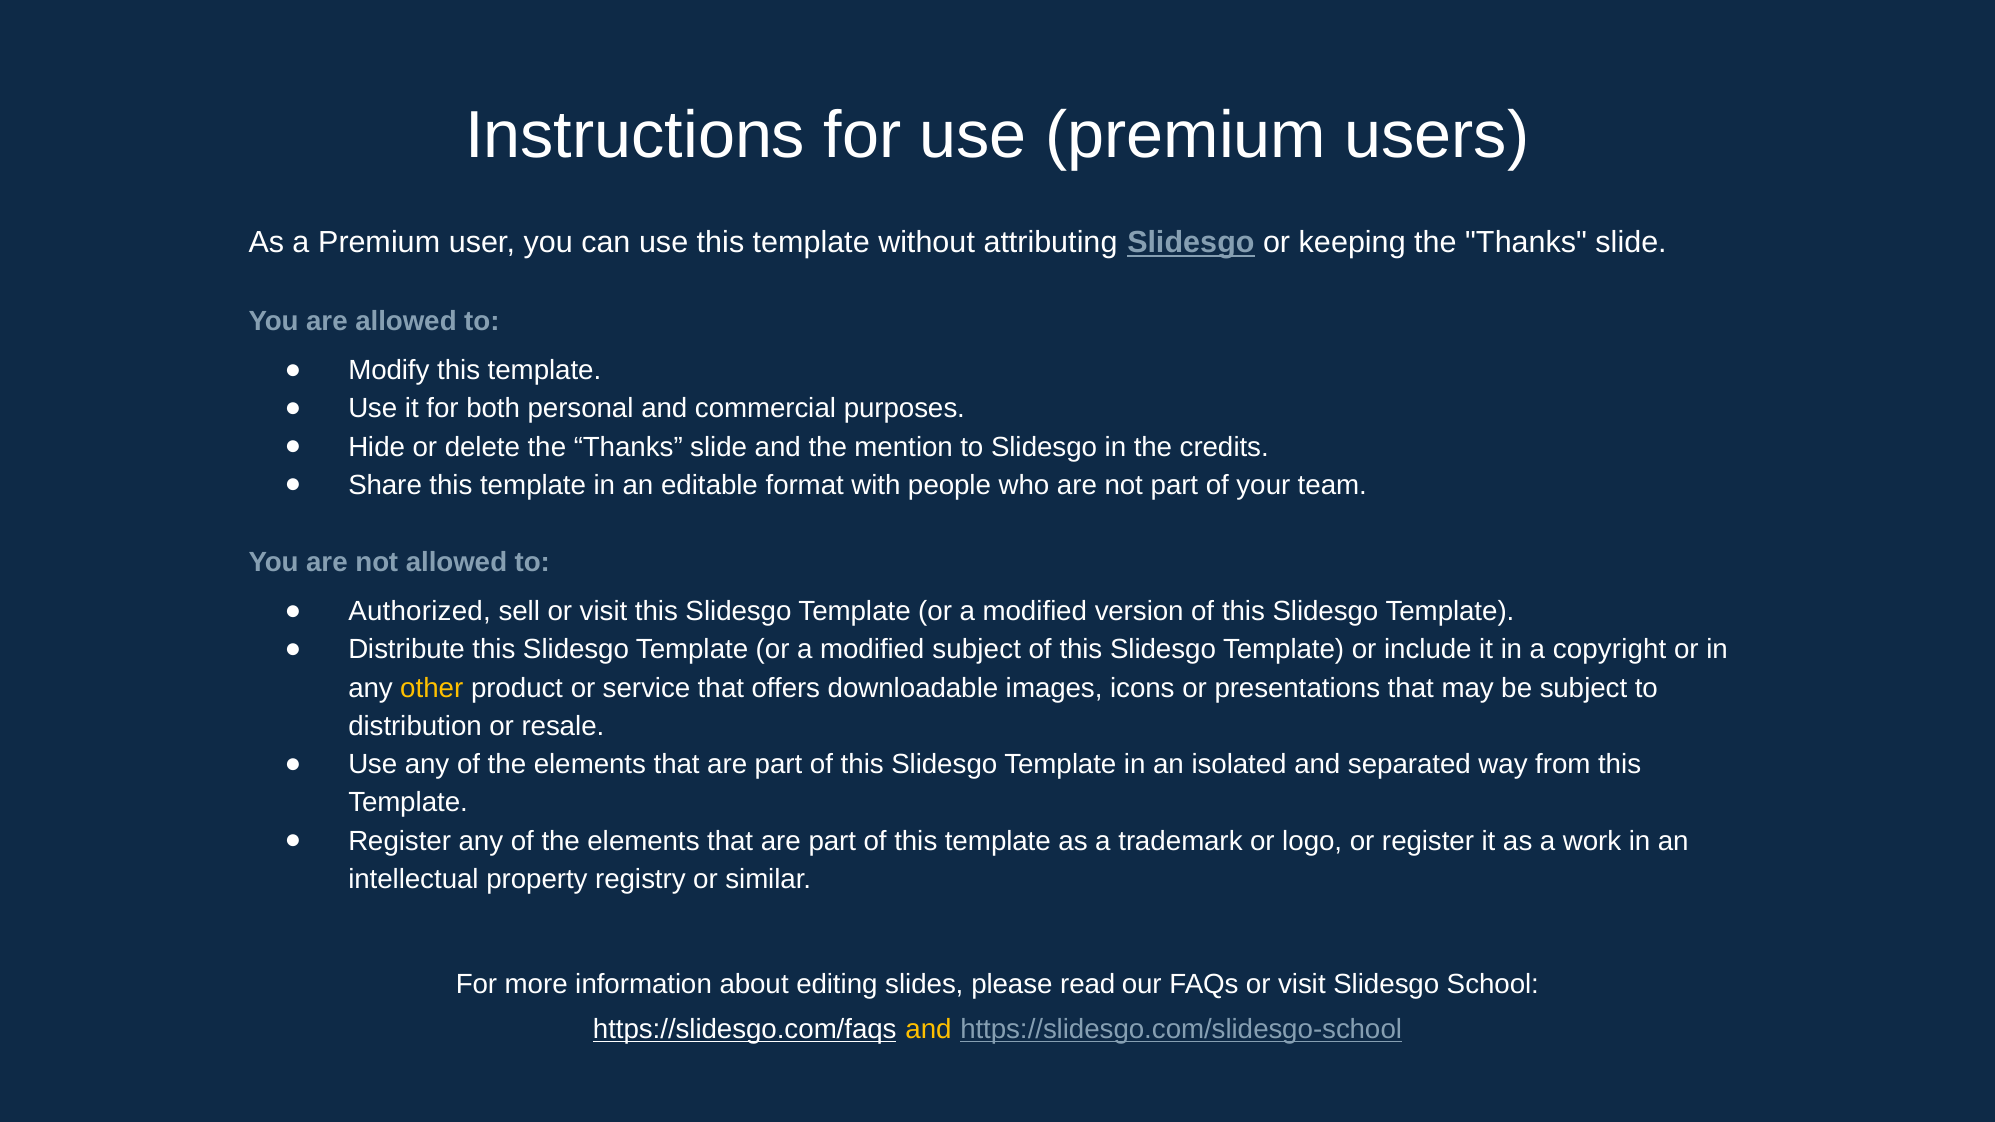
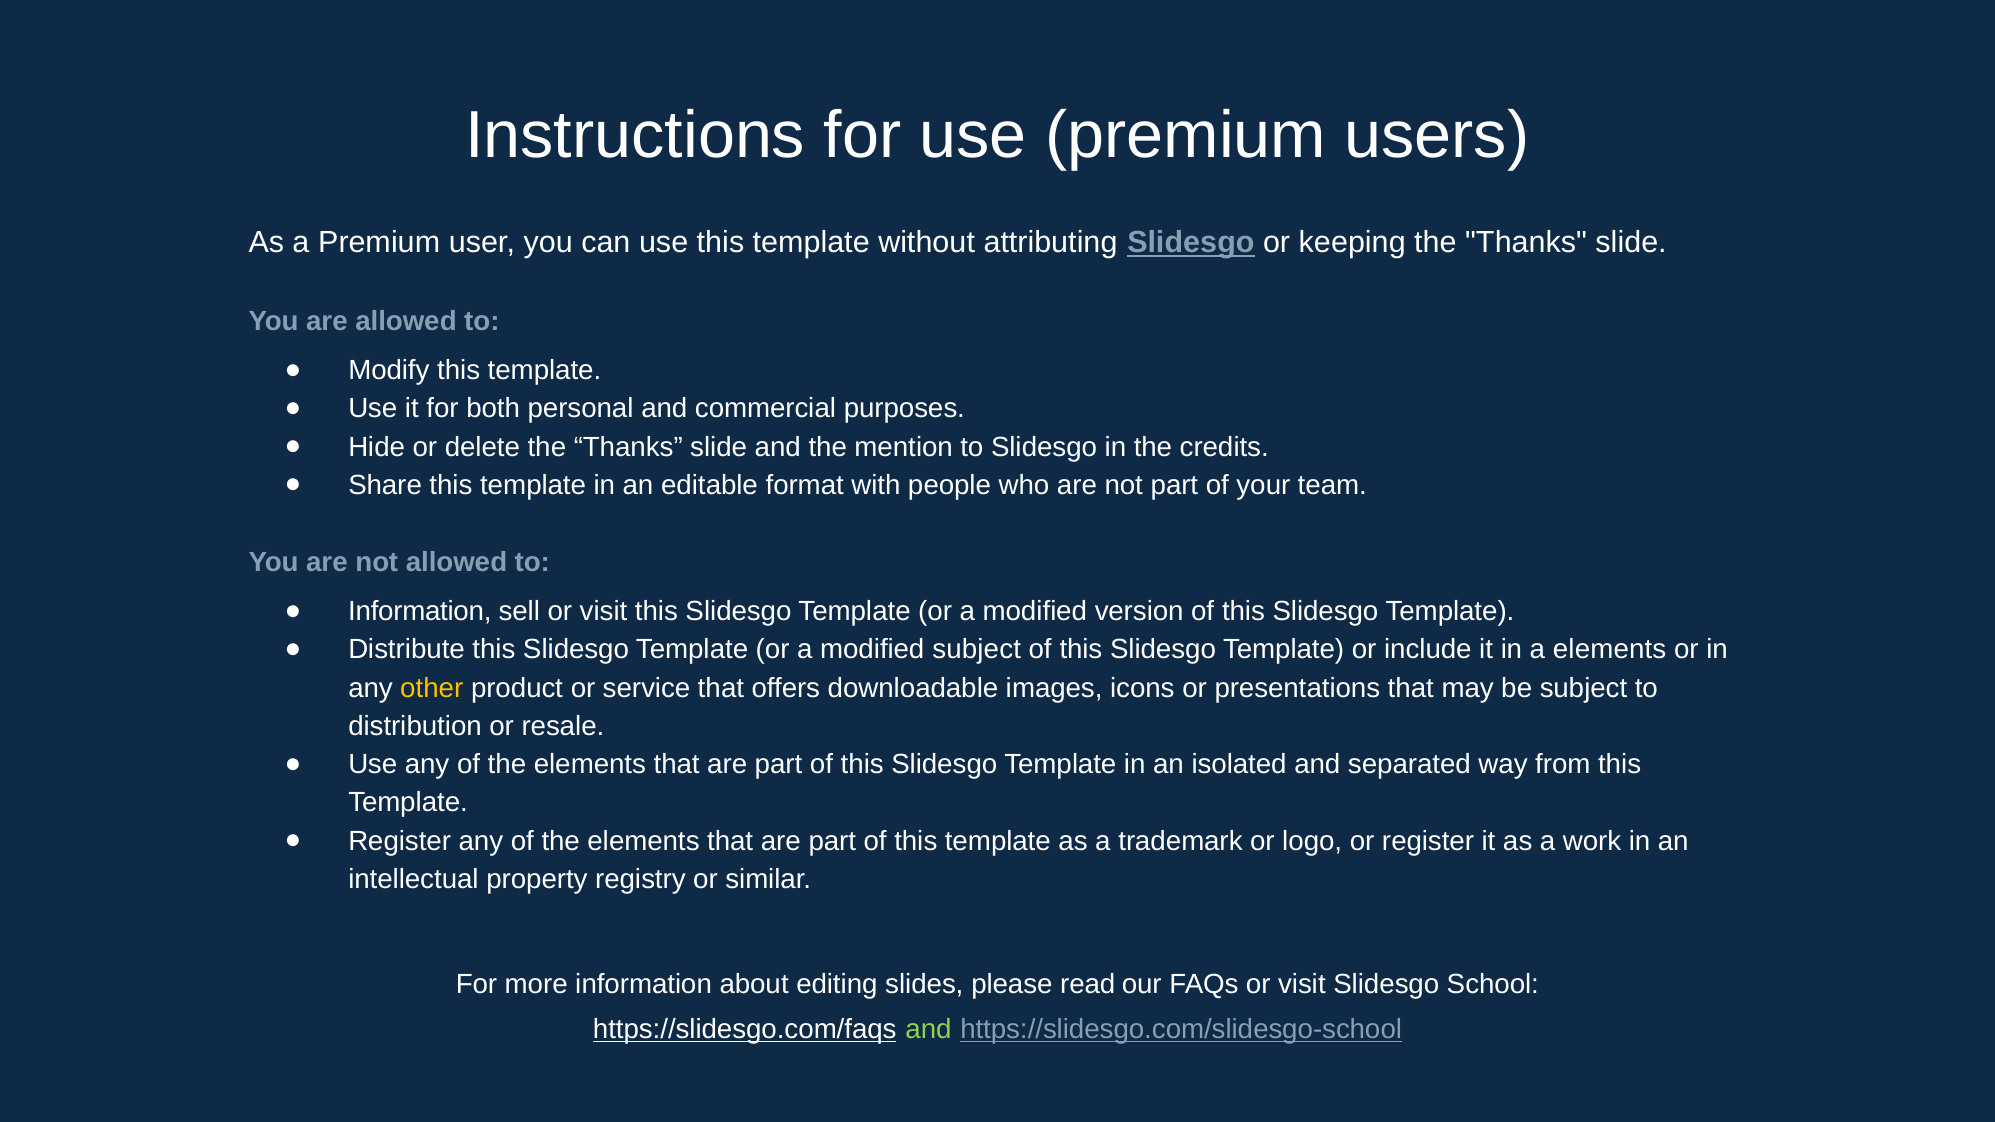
Authorized: Authorized -> Information (420, 612)
a copyright: copyright -> elements (1610, 650)
and colour: yellow -> light green (928, 1030)
